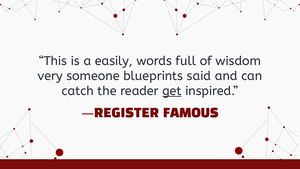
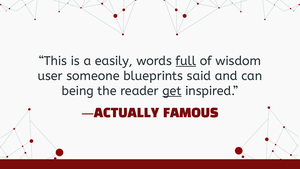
full underline: none -> present (186, 61)
very: very -> user (50, 76)
catch: catch -> being (78, 91)
REGISTER: REGISTER -> ACTUALLY (127, 113)
